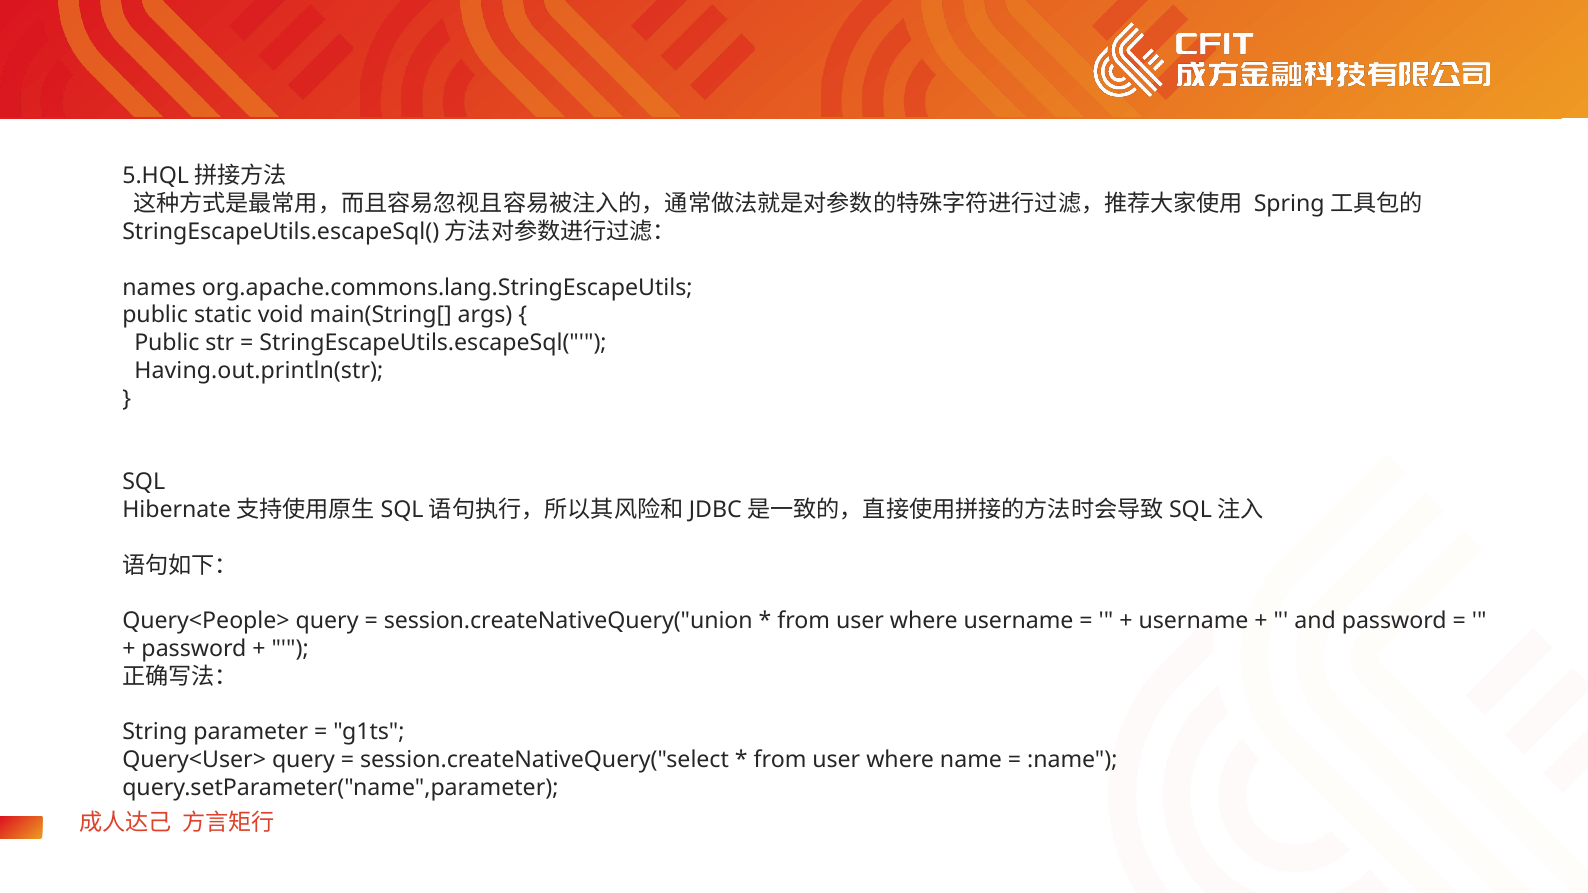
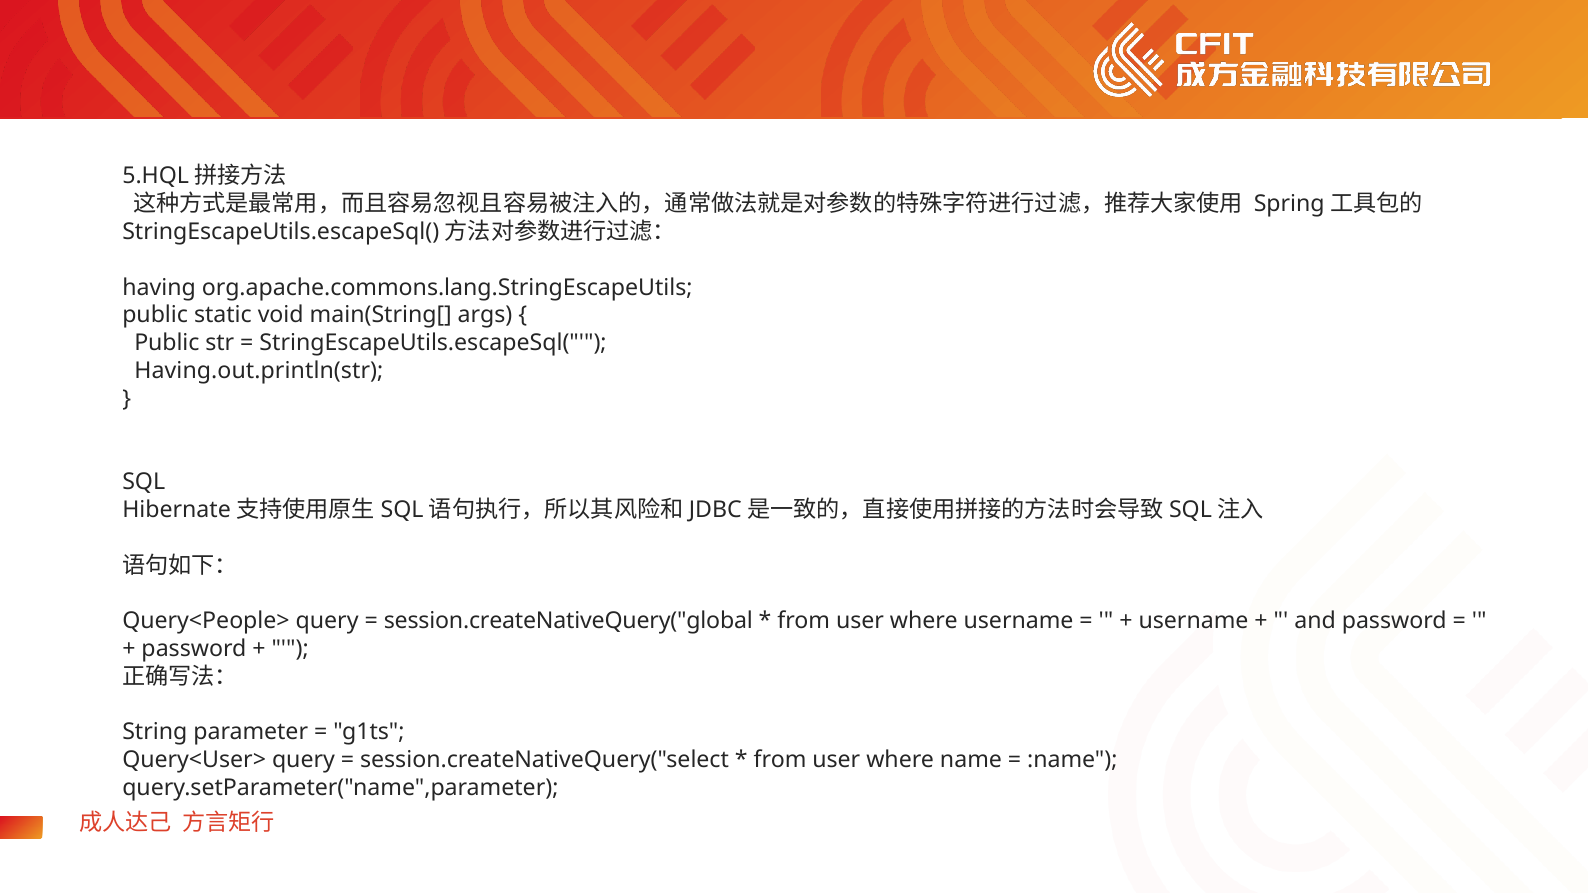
names: names -> having (159, 288)
session.createNativeQuery("union: session.createNativeQuery("union -> session.createNativeQuery("global (568, 621)
